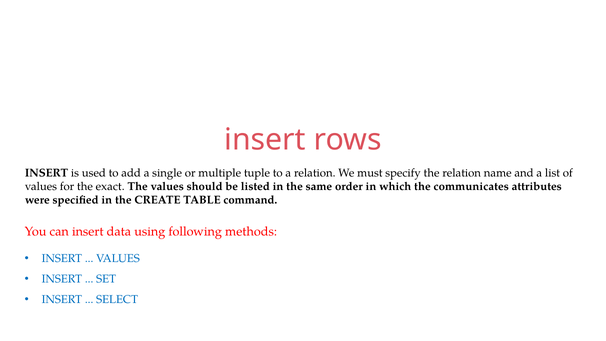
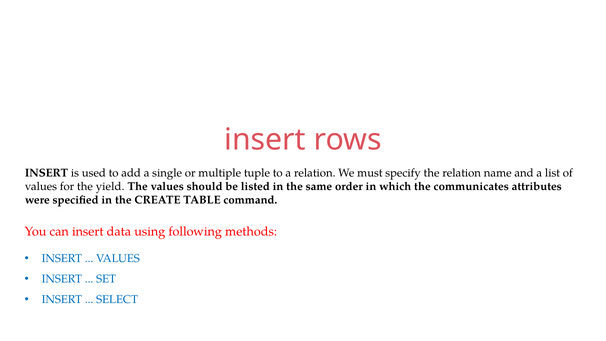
exact: exact -> yield (110, 186)
